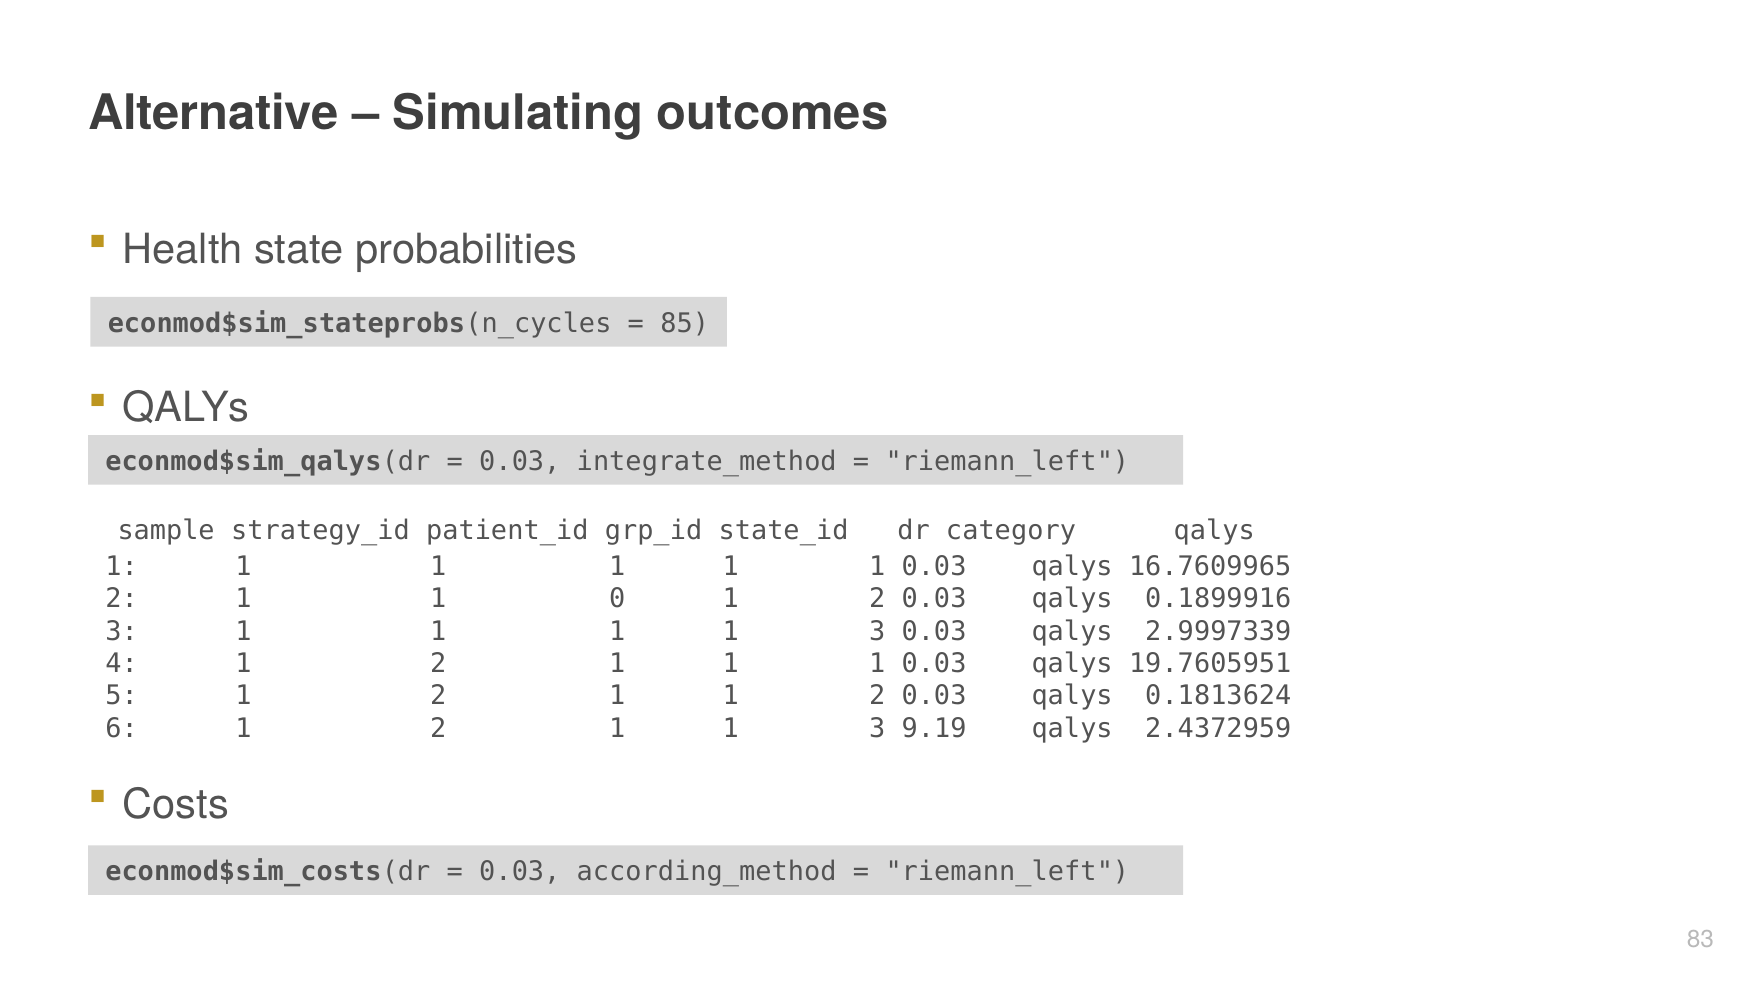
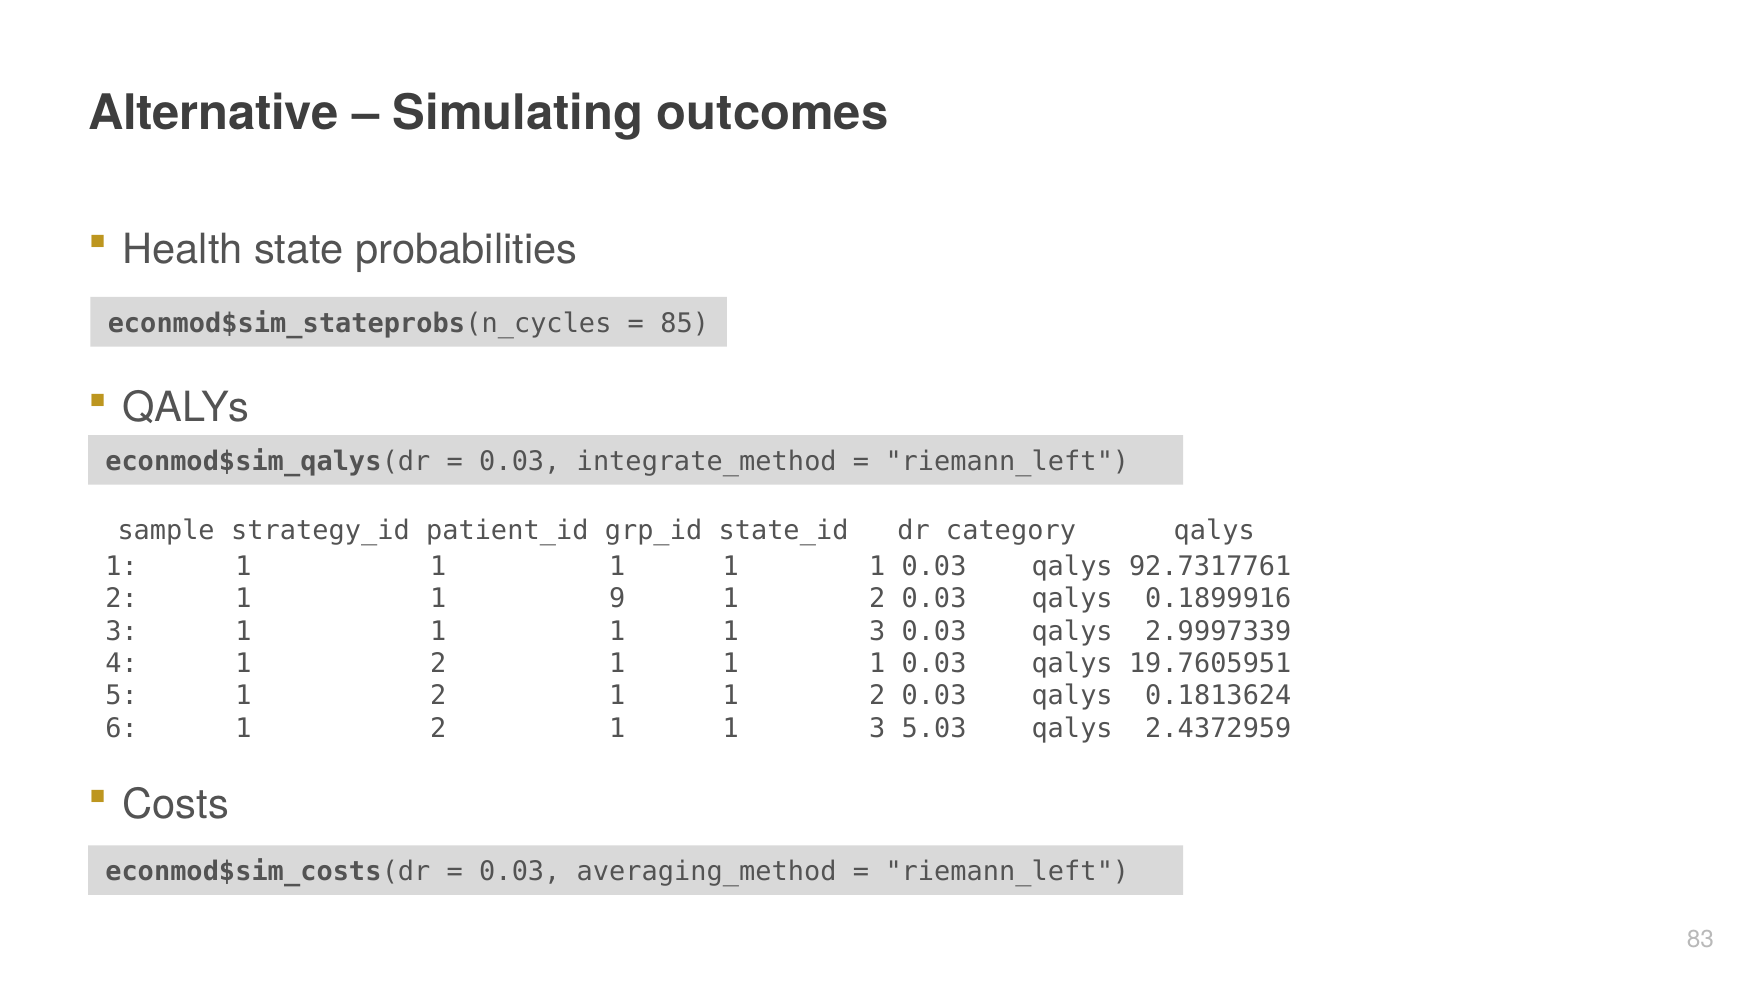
16.7609965: 16.7609965 -> 92.7317761 (1210, 567)
0: 0 -> 9 (617, 599)
9.19: 9.19 -> 5.03 (934, 728)
according_method: according_method -> averaging_method (707, 872)
